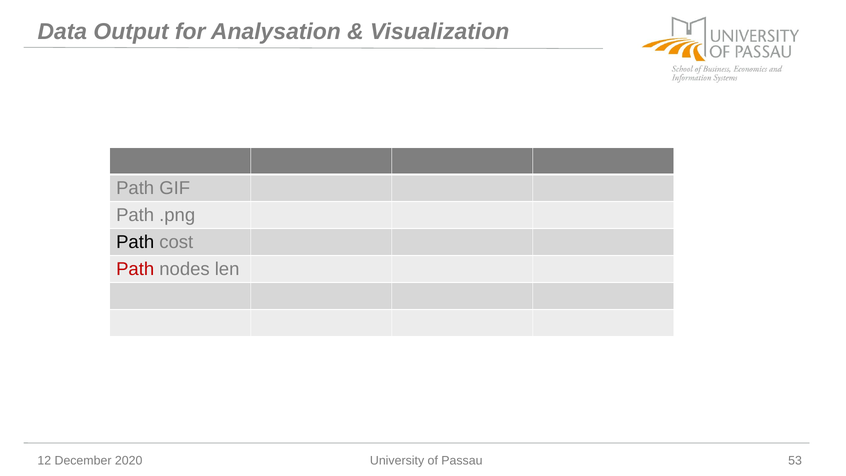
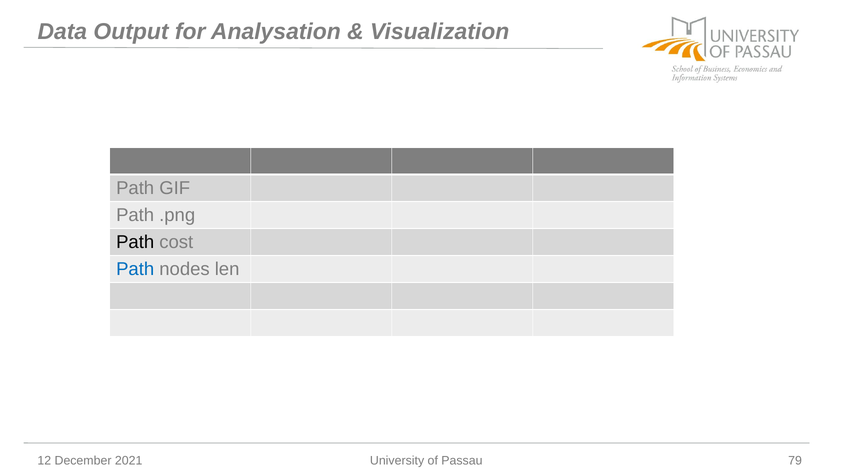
Path colour: red -> blue (135, 269)
2020: 2020 -> 2021 (129, 460)
53: 53 -> 79 (795, 460)
